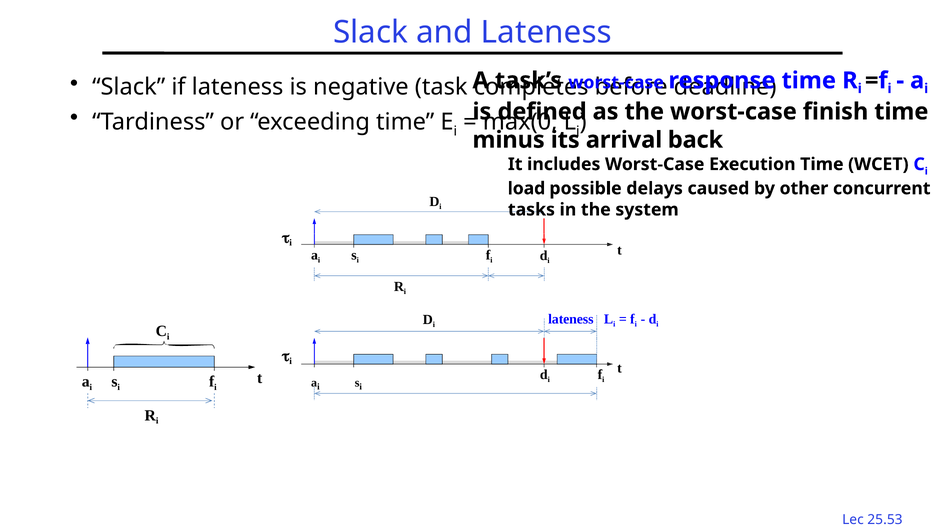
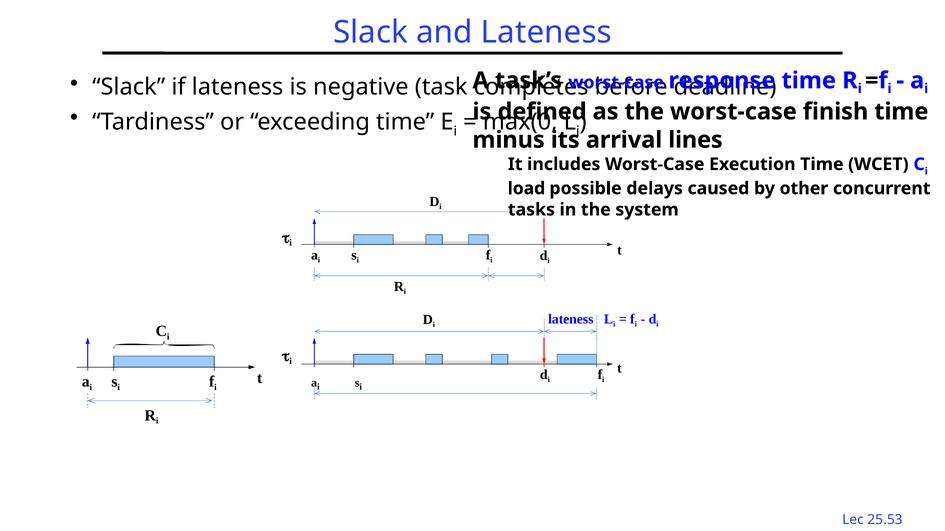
back: back -> lines (695, 140)
